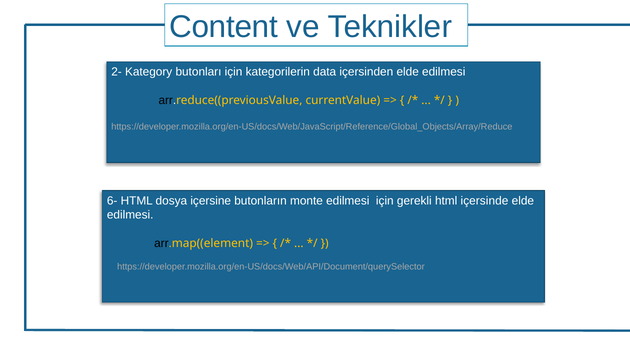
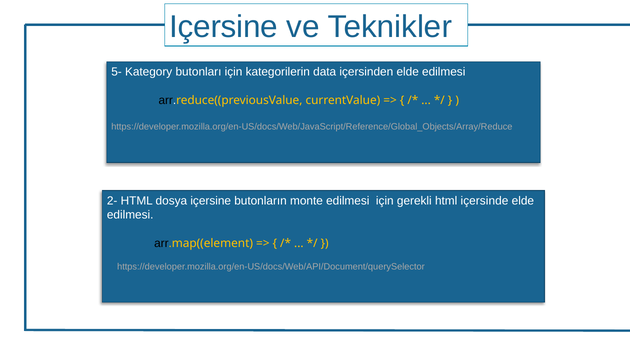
Content: Content -> Içersine (224, 27)
2-: 2- -> 5- (117, 72)
6-: 6- -> 2- (112, 201)
